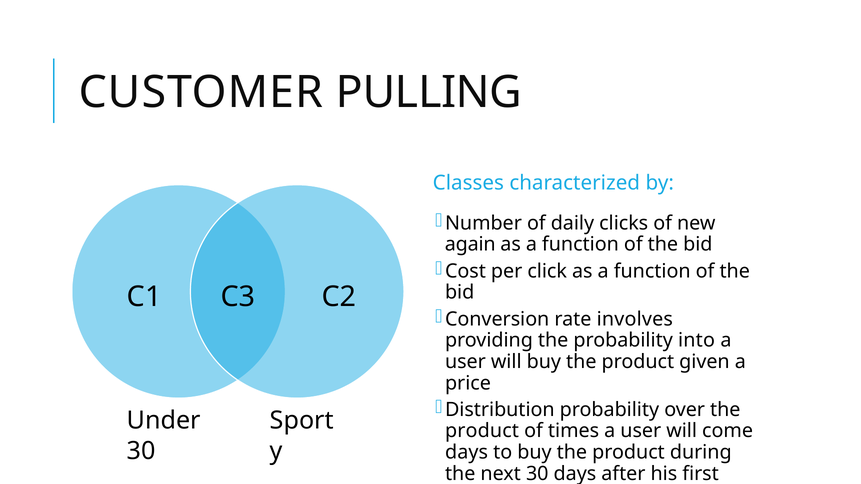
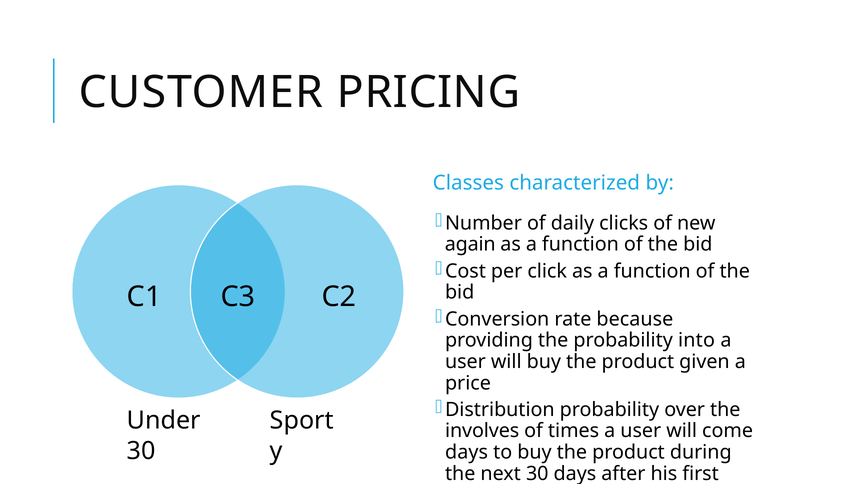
PULLING: PULLING -> PRICING (429, 92)
involves: involves -> because (635, 319)
product: product -> involves (482, 431)
